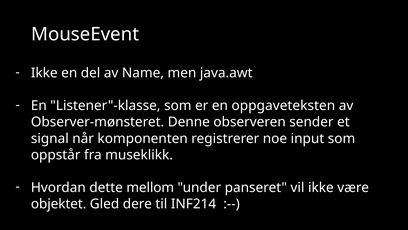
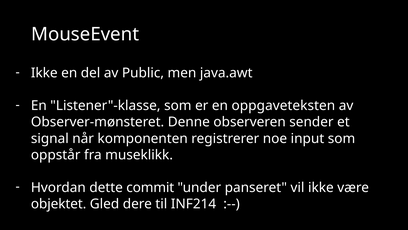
Name: Name -> Public (143, 73)
mellom: mellom -> commit (150, 187)
